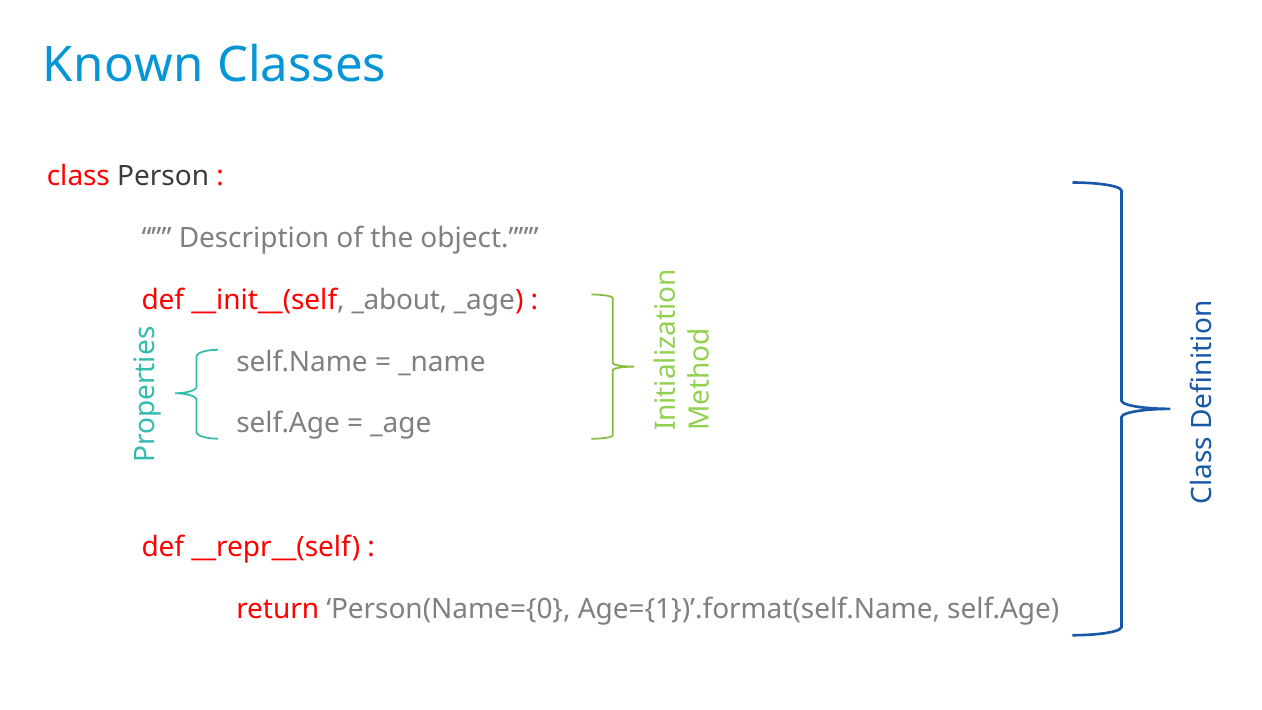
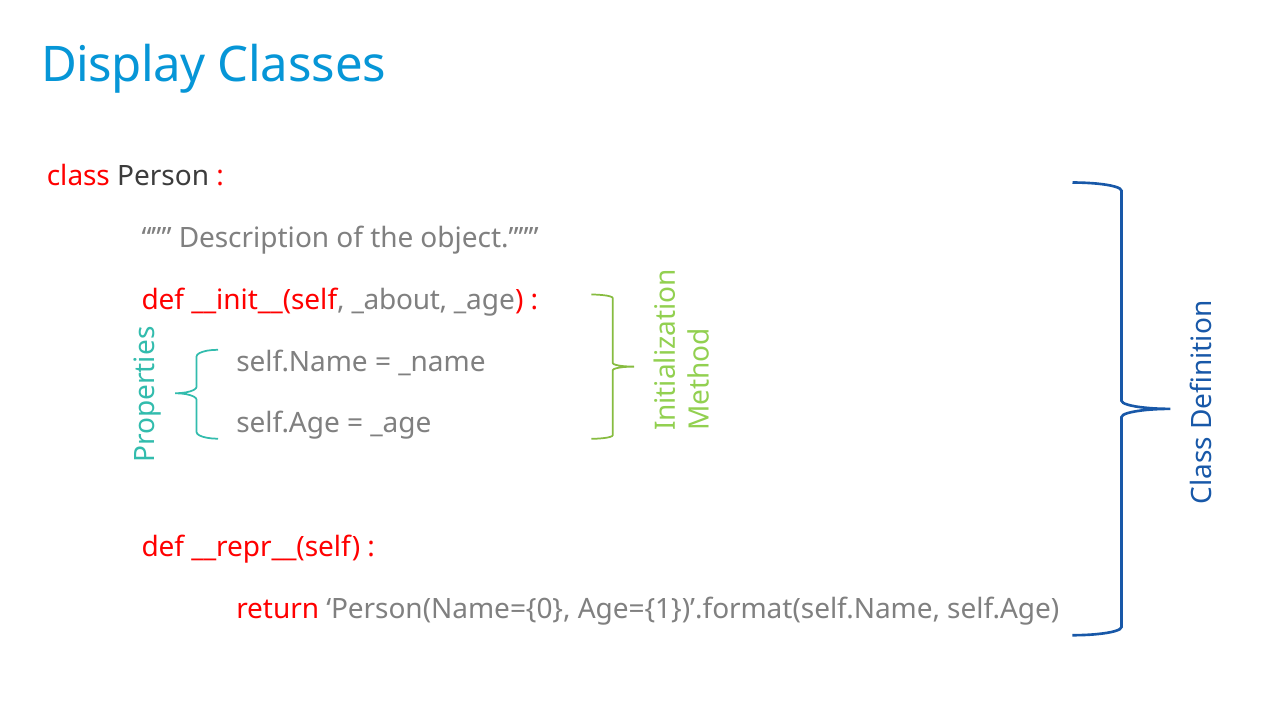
Known: Known -> Display (124, 66)
